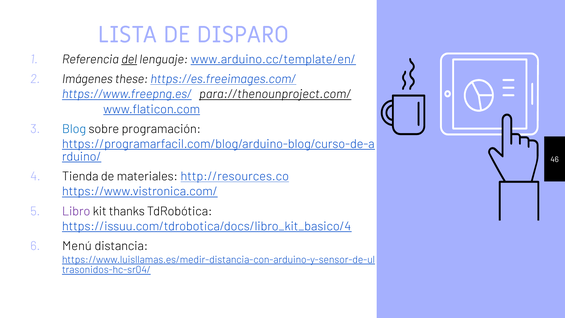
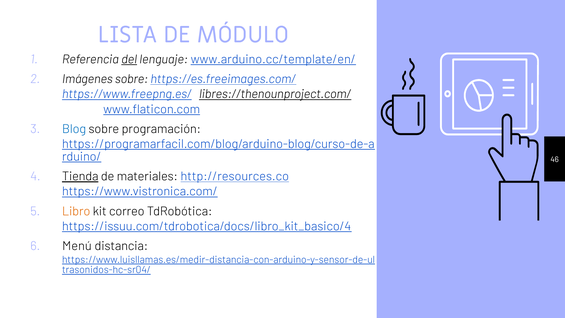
DISPARO: DISPARO -> MÓDULO (243, 35)
Imágenes these: these -> sobre (132, 79)
para://thenounproject.com/: para://thenounproject.com/ -> libres://thenounproject.com/ (275, 94)
Tienda underline: none -> present (80, 176)
Libro colour: purple -> orange (76, 211)
thanks: thanks -> correo (127, 211)
